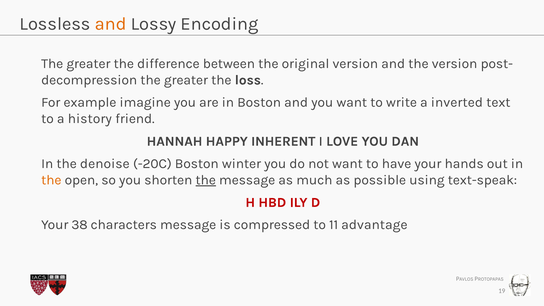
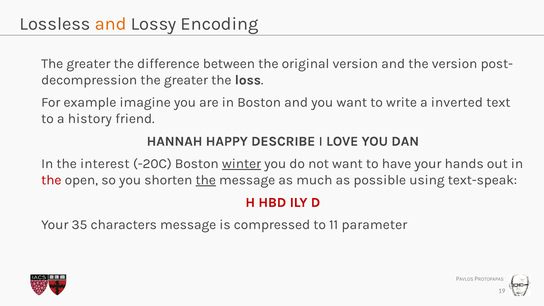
INHERENT: INHERENT -> DESCRIBE (283, 141)
denoise: denoise -> interest (105, 164)
winter underline: none -> present (241, 164)
the colour: orange -> red (51, 180)
38: 38 -> 35 (79, 225)
advantage: advantage -> parameter (374, 225)
